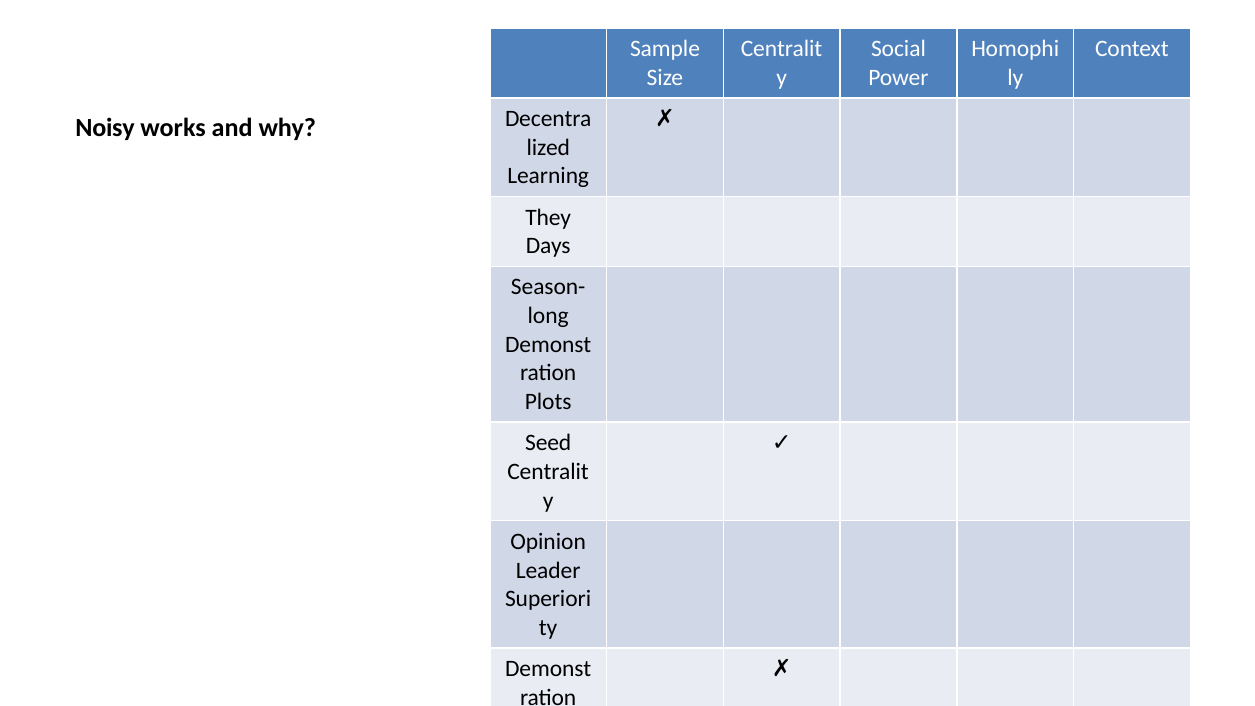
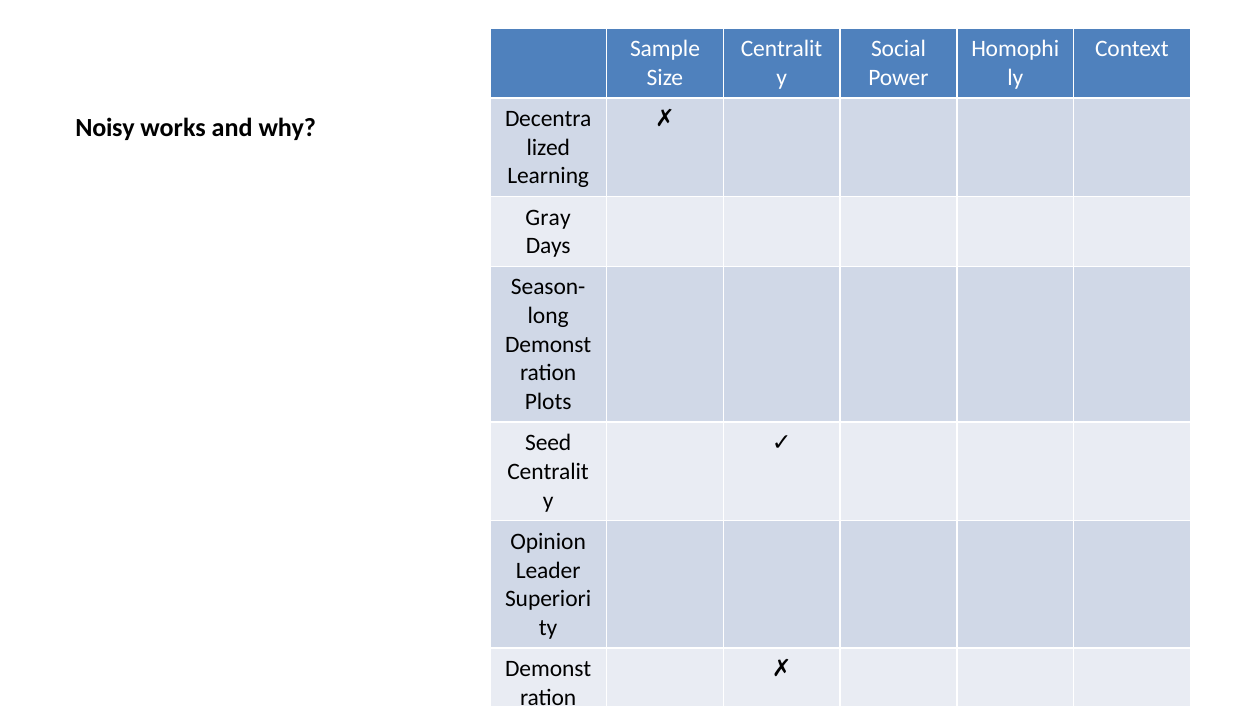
They: They -> Gray (548, 217)
